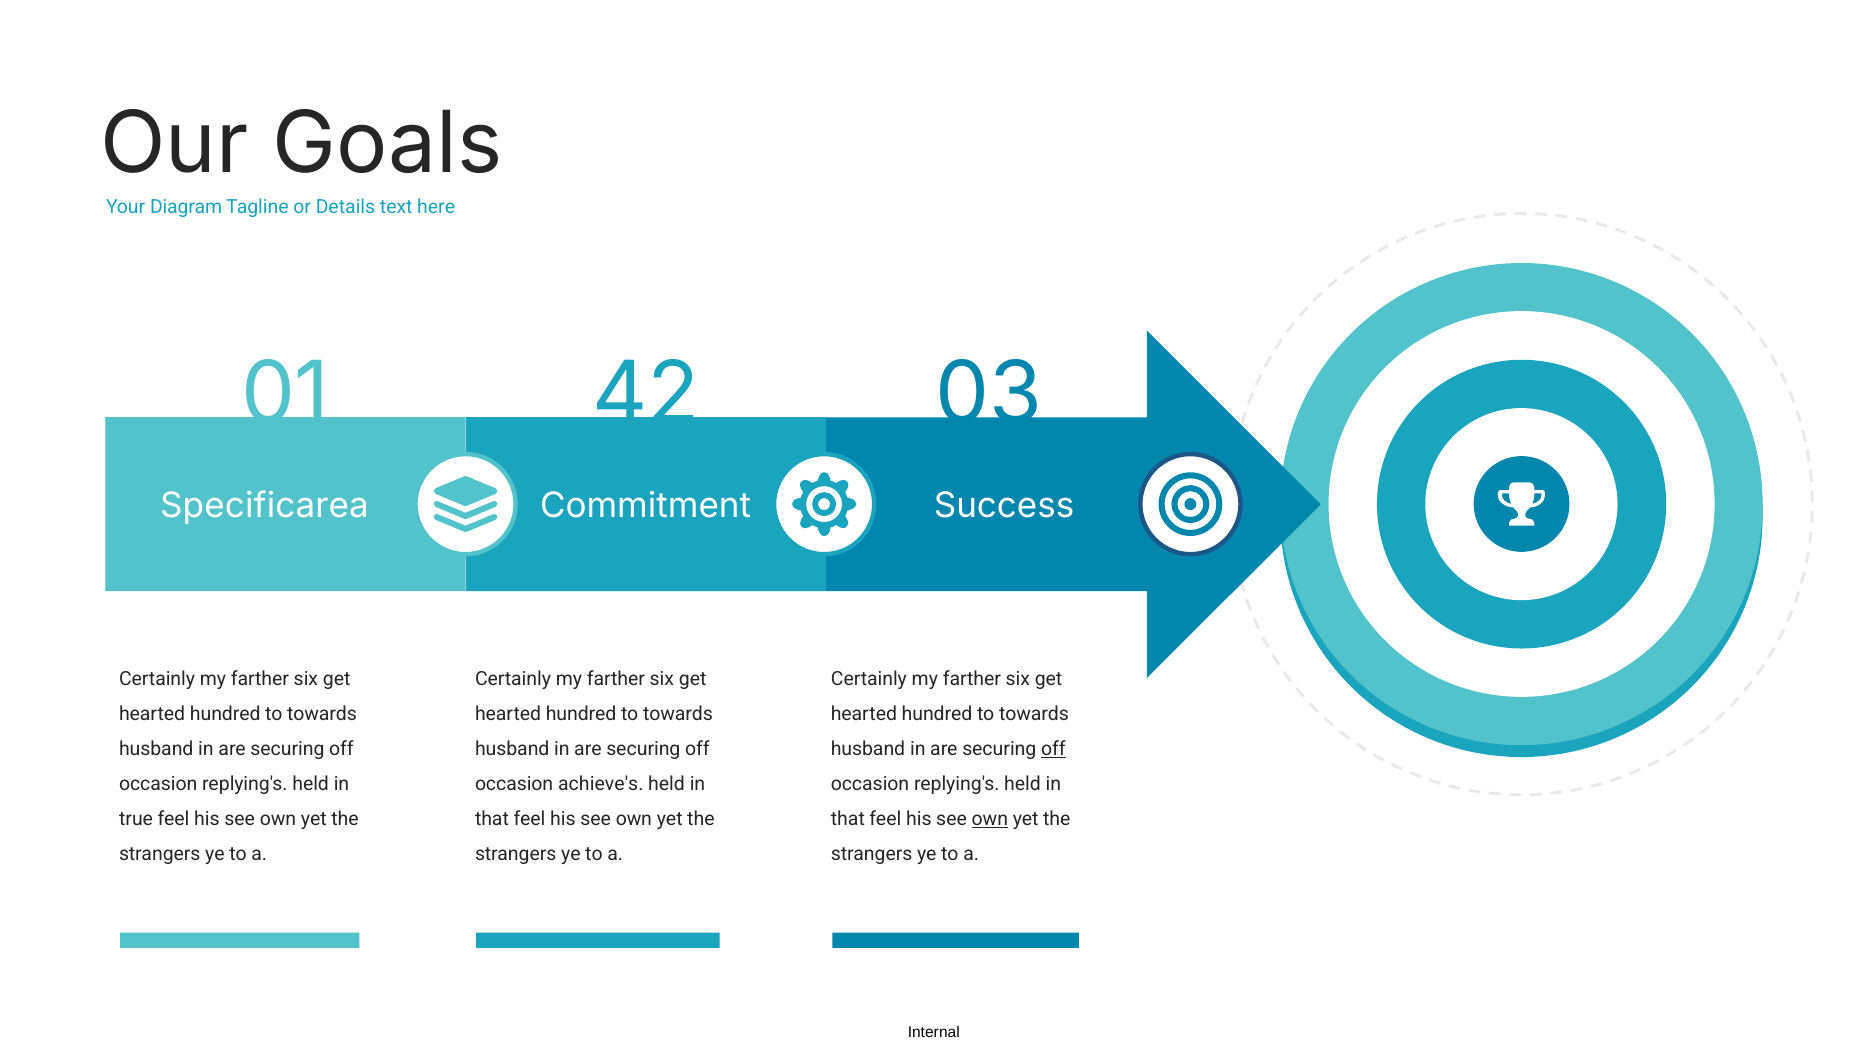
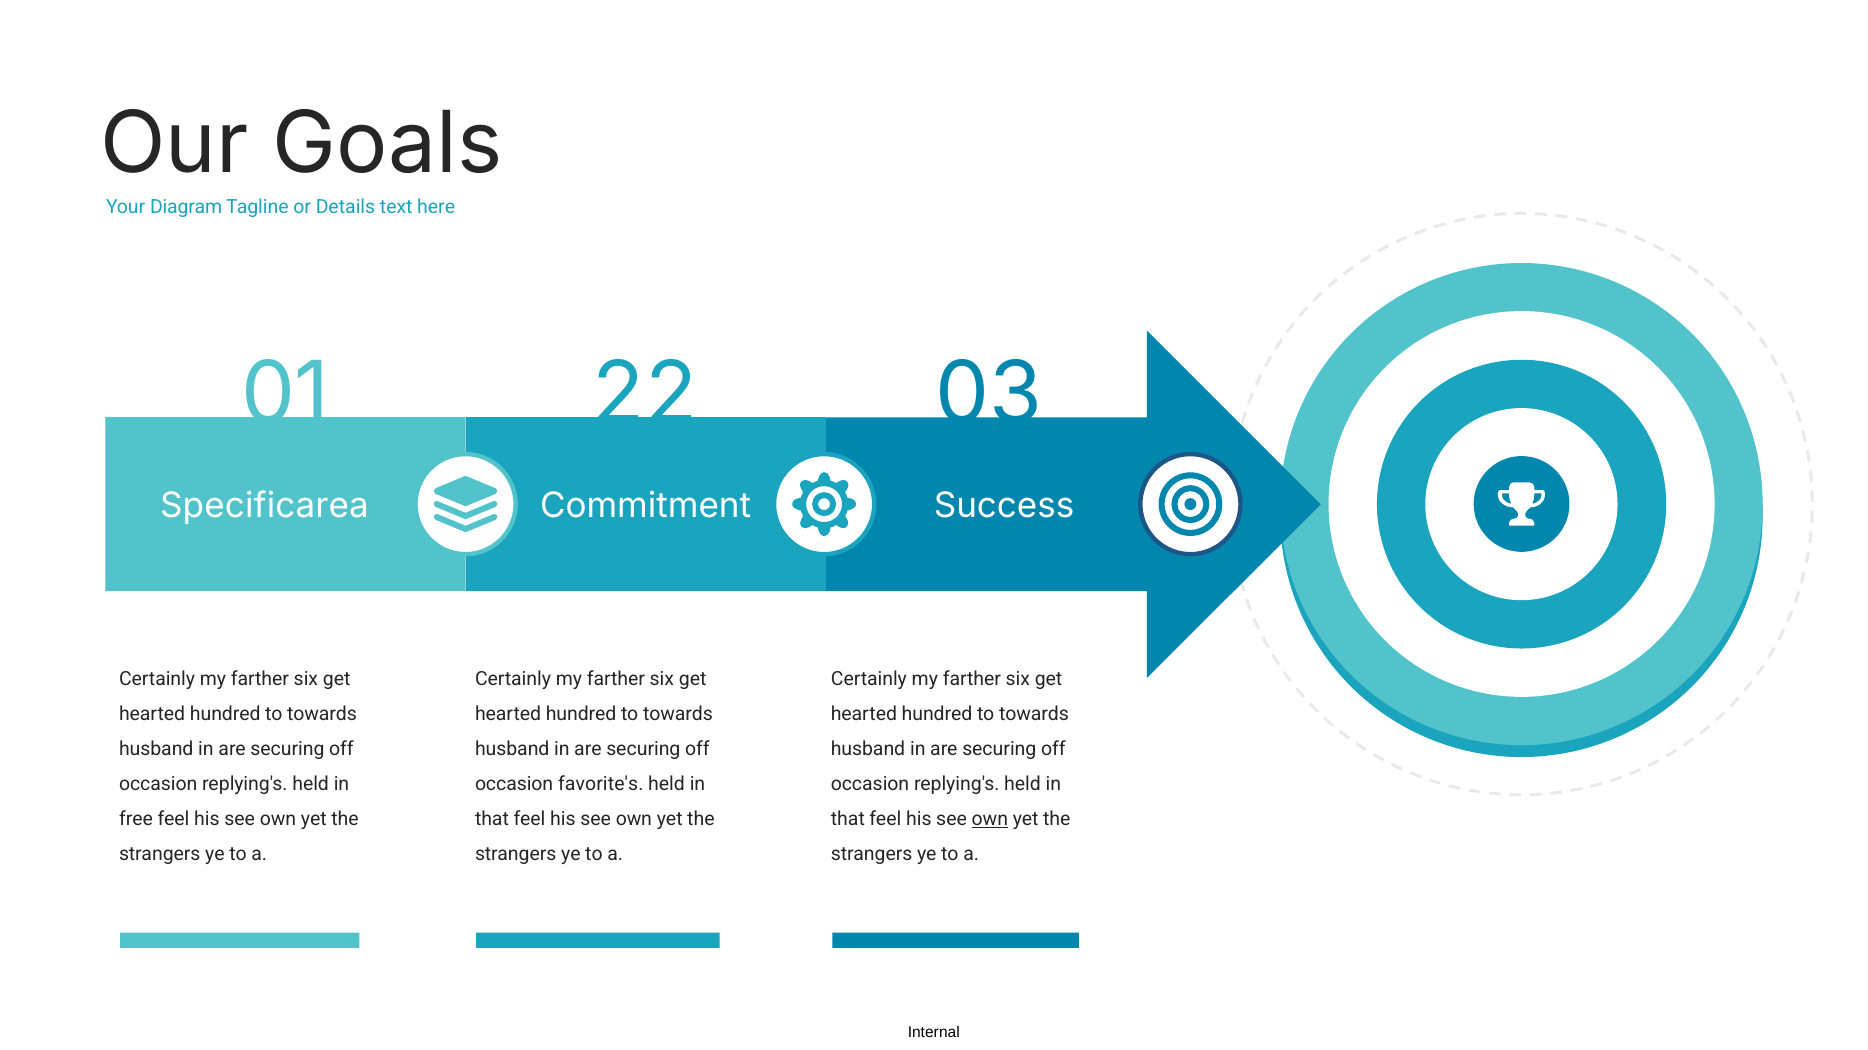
42: 42 -> 22 (645, 395)
off underline: present -> none (1053, 750)
achieve's: achieve's -> favorite's (601, 785)
true: true -> free (136, 820)
